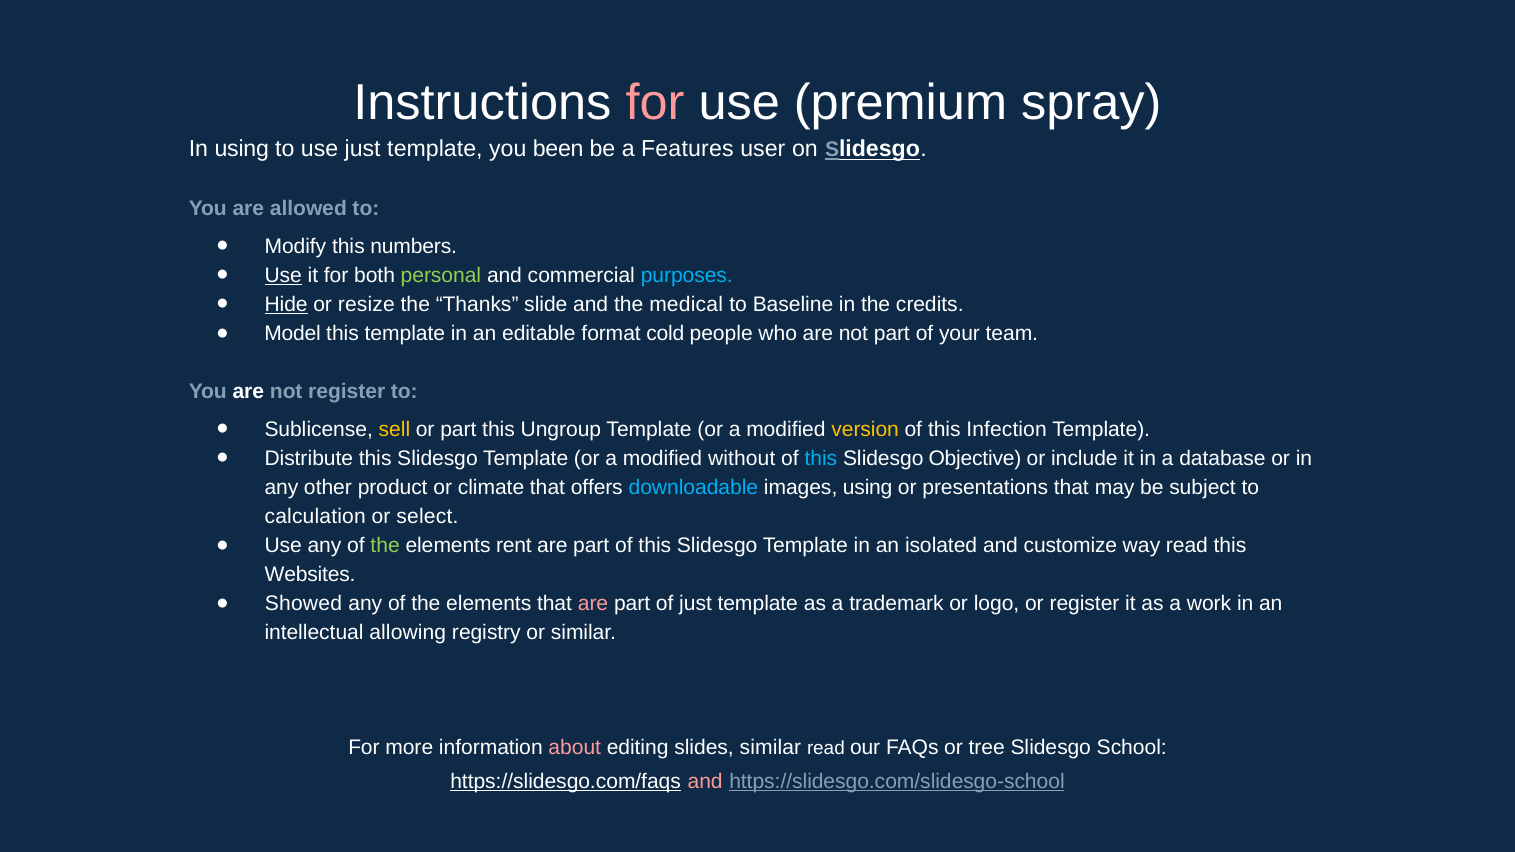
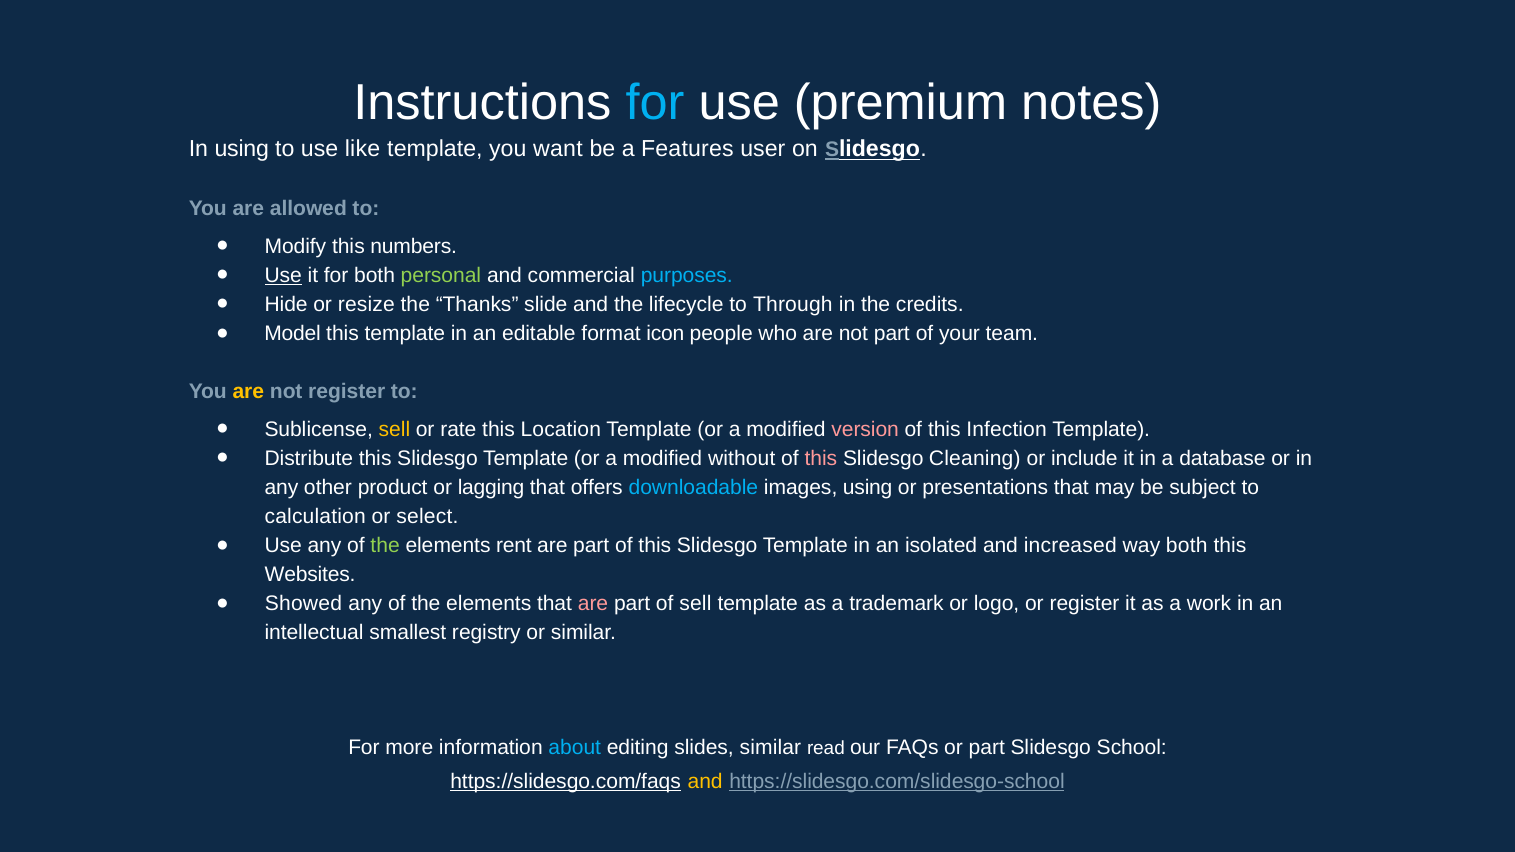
for colour: pink -> light blue (655, 103)
spray: spray -> notes (1091, 103)
use just: just -> like (363, 149)
been: been -> want (558, 149)
Hide underline: present -> none (286, 304)
medical: medical -> lifecycle (686, 304)
Baseline: Baseline -> Through (793, 304)
cold: cold -> icon (665, 333)
are colour: white -> yellow (248, 392)
or part: part -> rate (458, 429)
Ungroup: Ungroup -> Location (561, 429)
version colour: yellow -> pink (865, 429)
this colour: light blue -> pink (821, 458)
Objective: Objective -> Cleaning (975, 458)
climate: climate -> lagging (491, 487)
customize: customize -> increased (1070, 545)
way read: read -> both (1187, 545)
of just: just -> sell (695, 604)
allowing: allowing -> smallest (408, 633)
about colour: pink -> light blue (575, 748)
or tree: tree -> part (987, 748)
and colour: pink -> yellow (705, 782)
